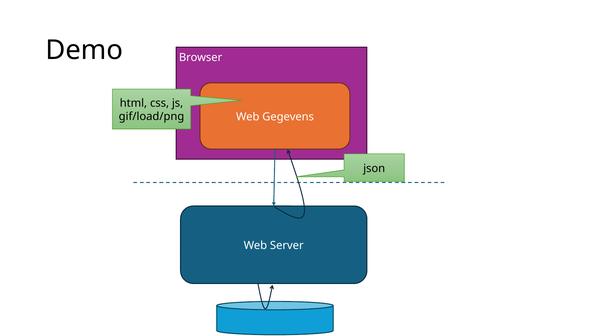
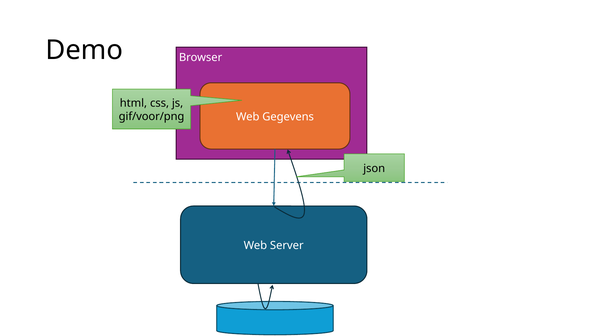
gif/load/png: gif/load/png -> gif/voor/png (152, 116)
